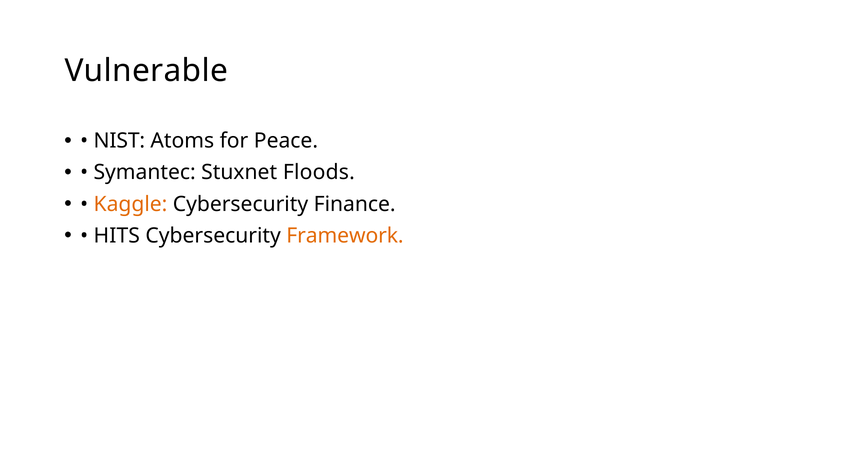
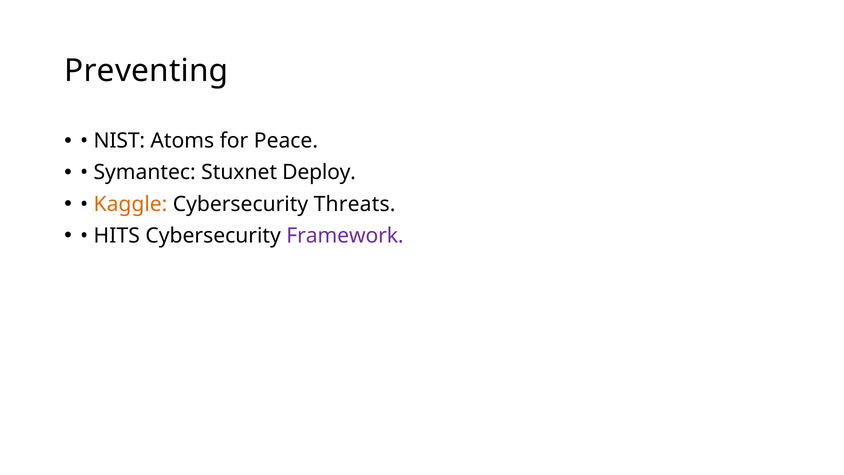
Vulnerable: Vulnerable -> Preventing (146, 71)
Floods: Floods -> Deploy (319, 172)
Finance: Finance -> Threats (355, 204)
Framework colour: orange -> purple (345, 236)
